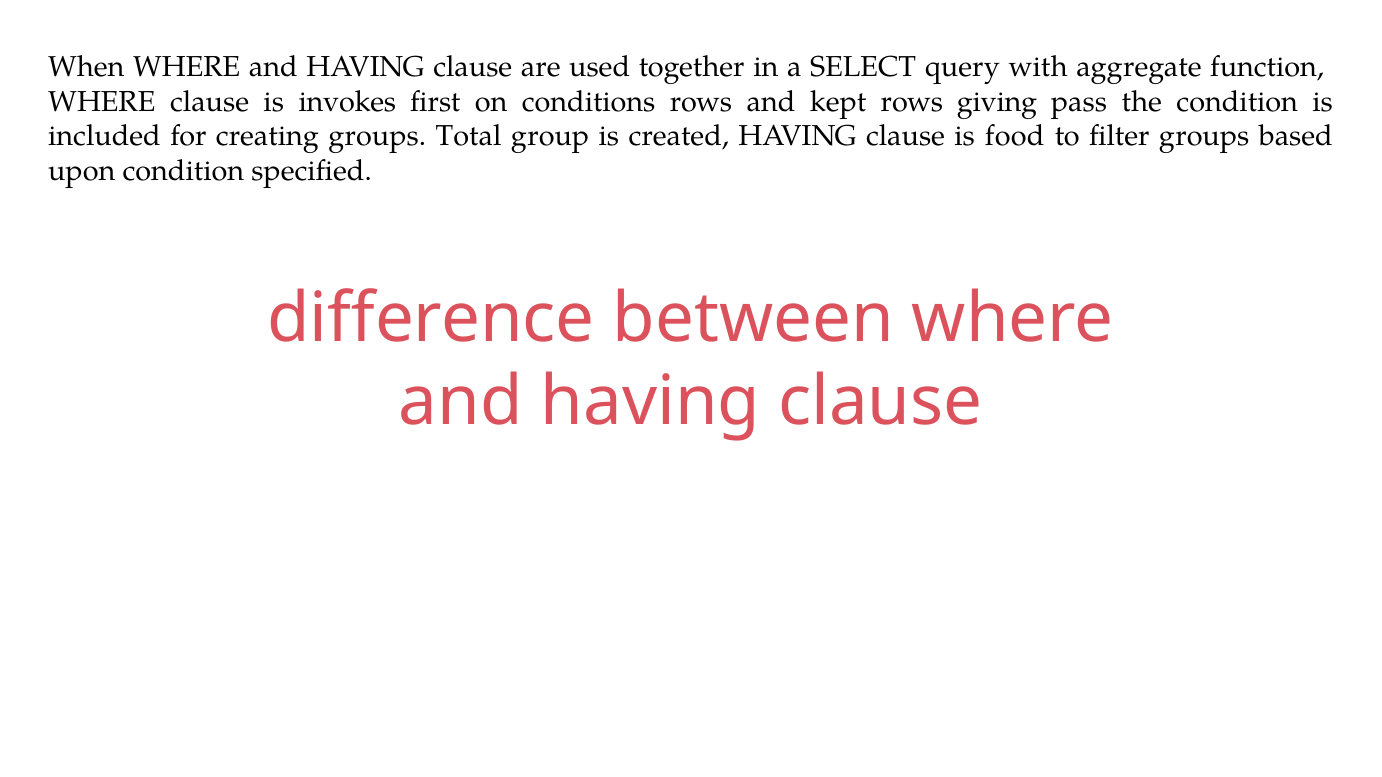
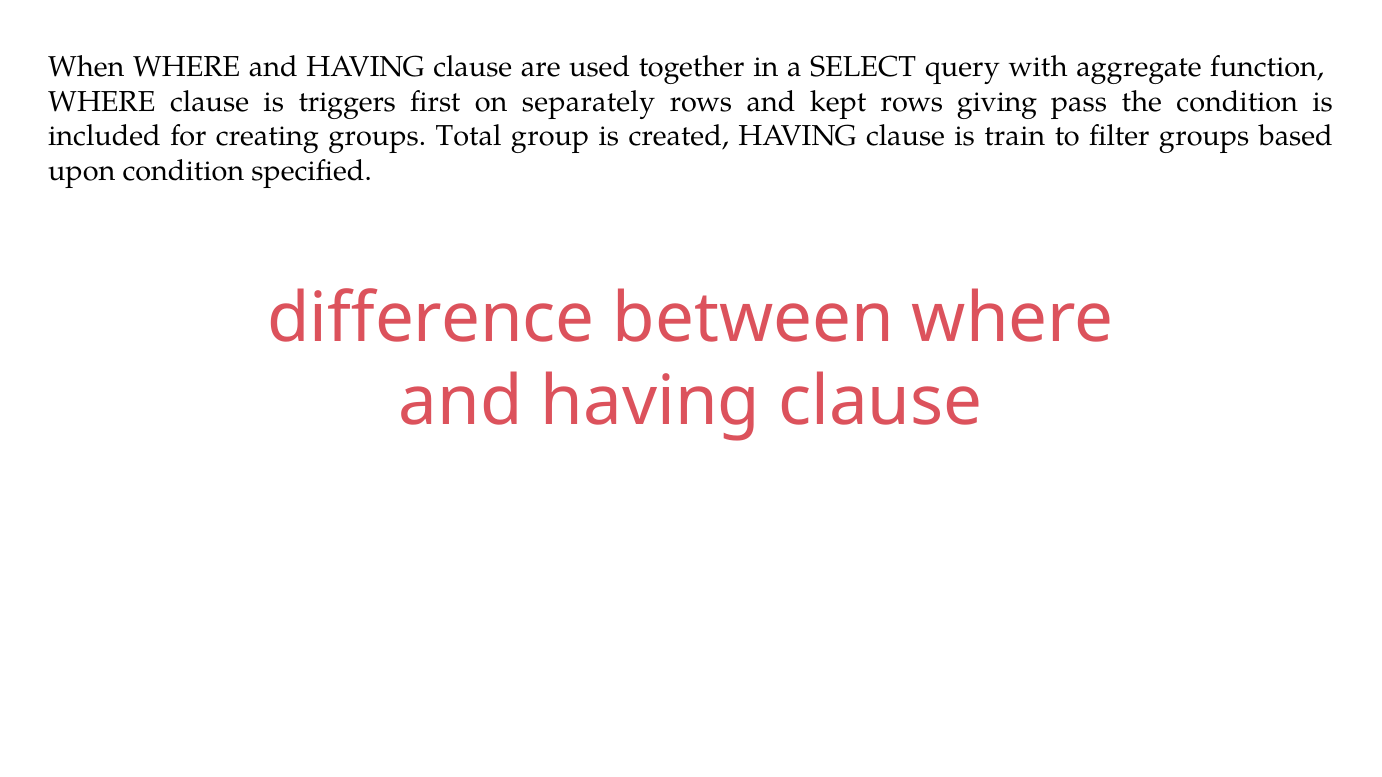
invokes: invokes -> triggers (347, 102)
conditions: conditions -> separately (589, 102)
food: food -> train (1015, 136)
